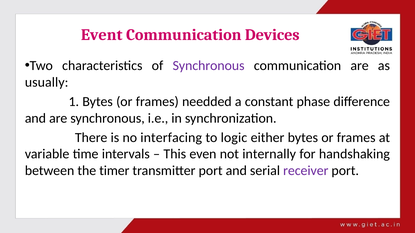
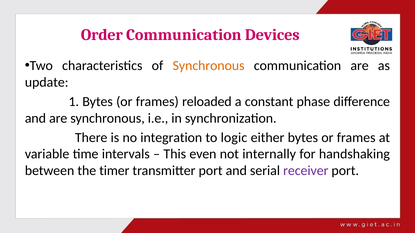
Event: Event -> Order (102, 35)
Synchronous colour: purple -> orange (209, 66)
usually: usually -> update (47, 82)
needded: needded -> reloaded (207, 102)
interfacing: interfacing -> integration (171, 138)
